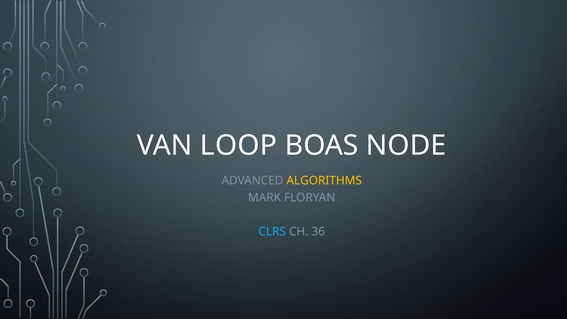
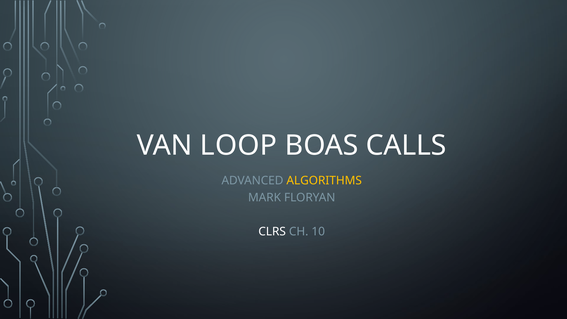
NODE: NODE -> CALLS (406, 146)
CLRS colour: light blue -> white (272, 231)
36: 36 -> 10 (318, 231)
